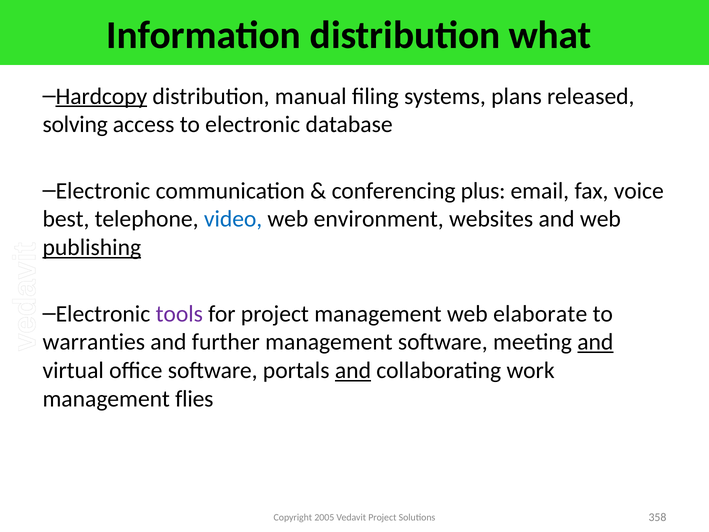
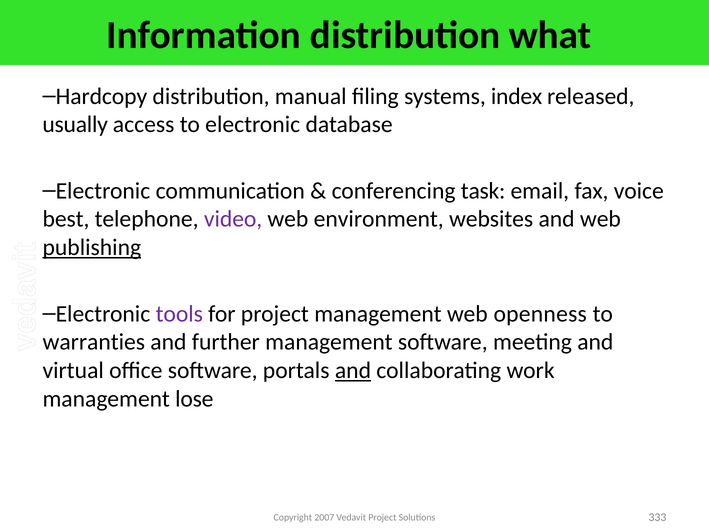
Hardcopy underline: present -> none (101, 96)
plans: plans -> index (517, 96)
solving: solving -> usually (75, 125)
plus: plus -> task (483, 191)
video colour: blue -> purple (233, 219)
elaborate: elaborate -> openness (540, 314)
and underline: present -> none (595, 342)
flies: flies -> lose (194, 399)
2005: 2005 -> 2007 (324, 517)
358: 358 -> 333 (657, 517)
